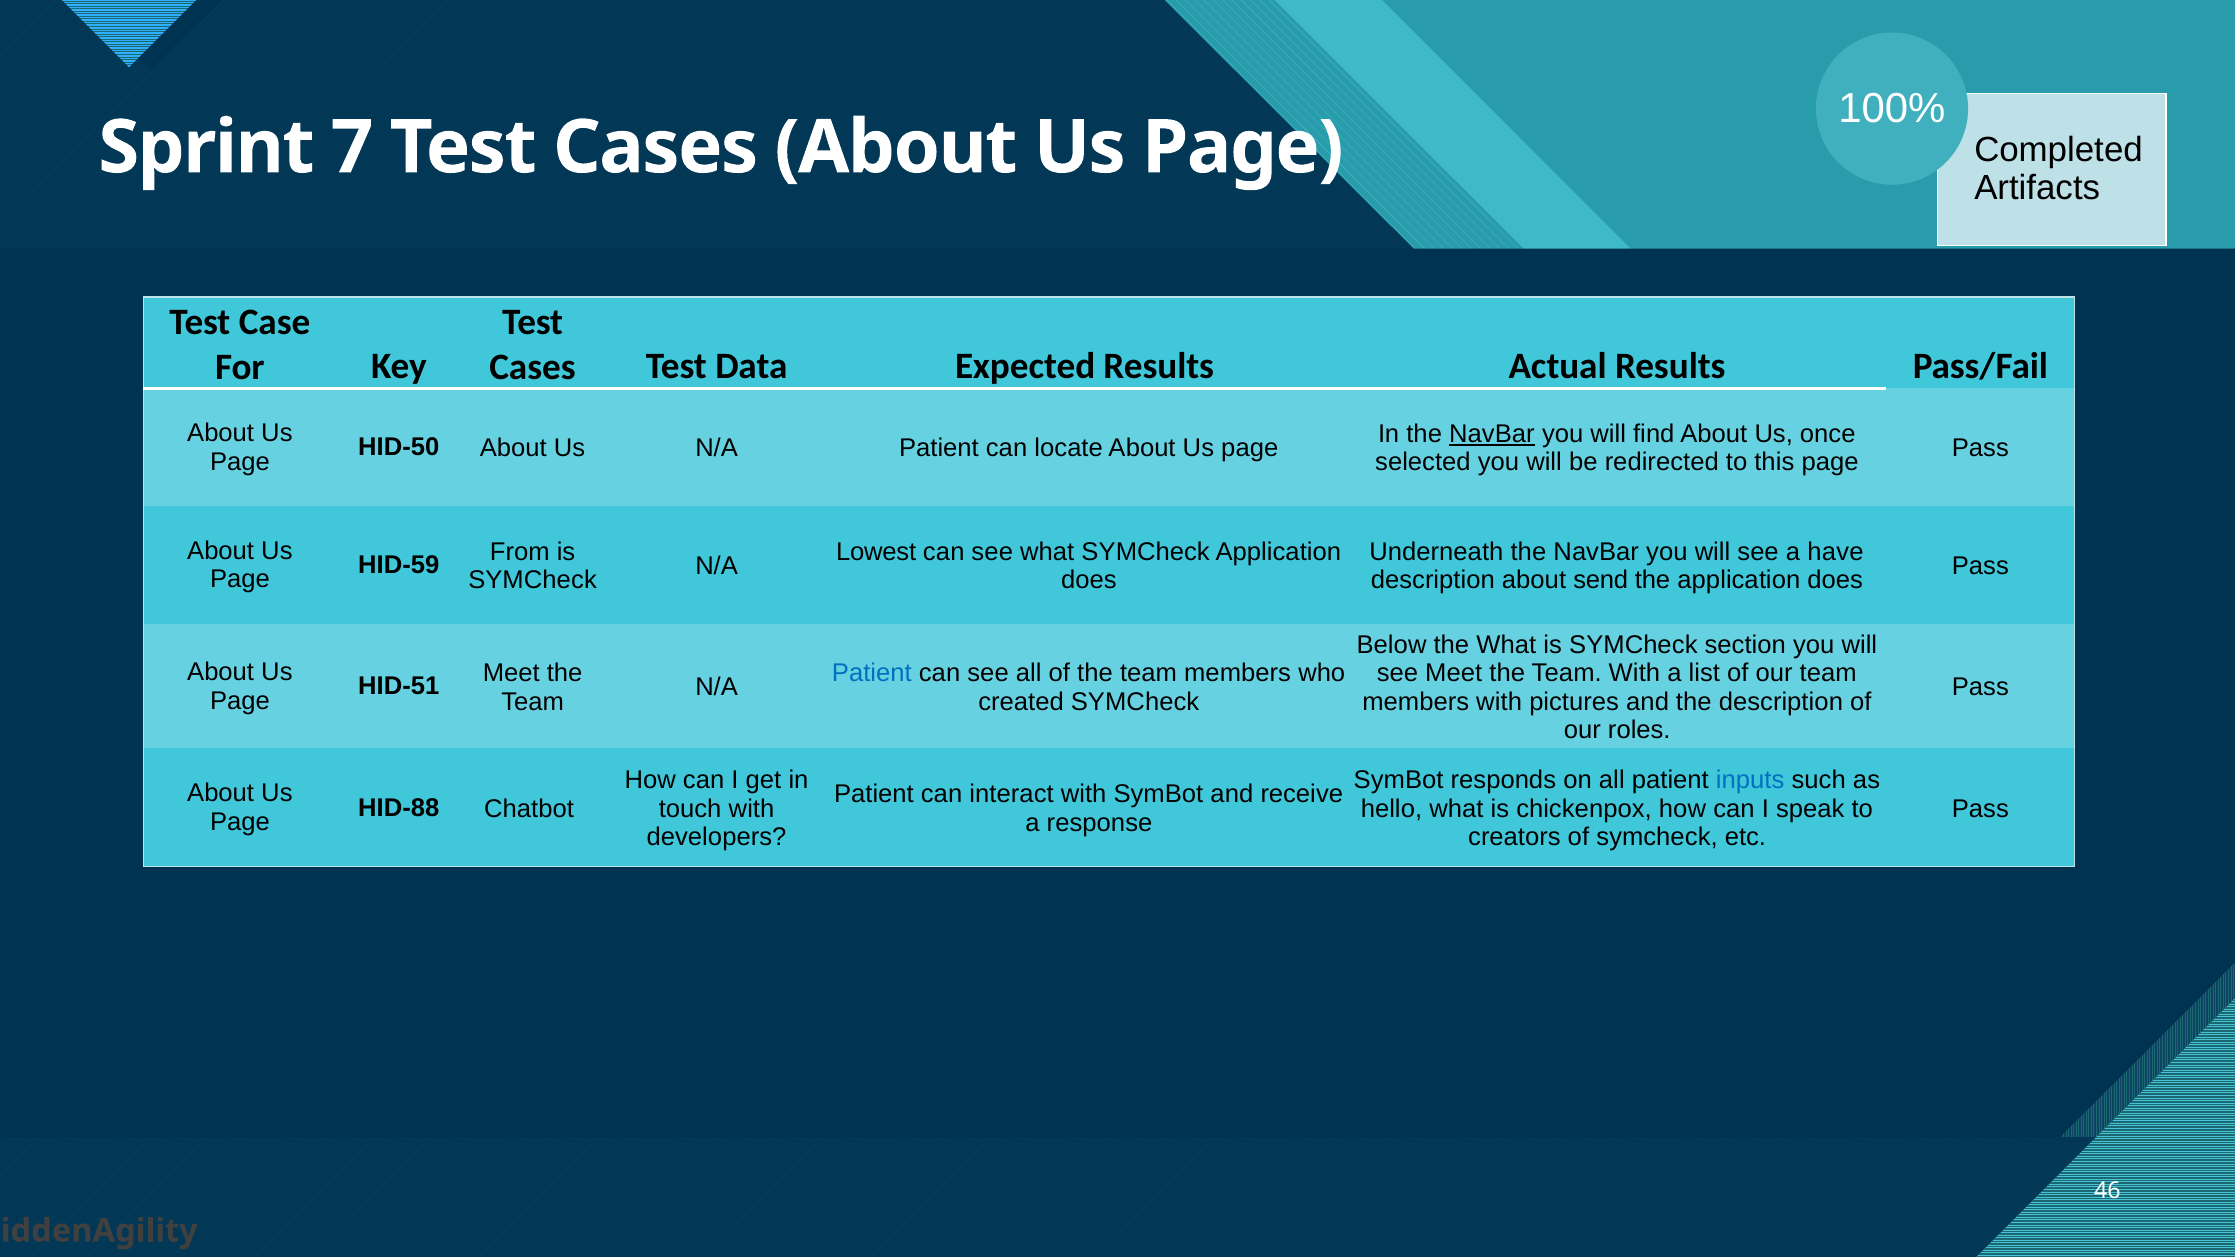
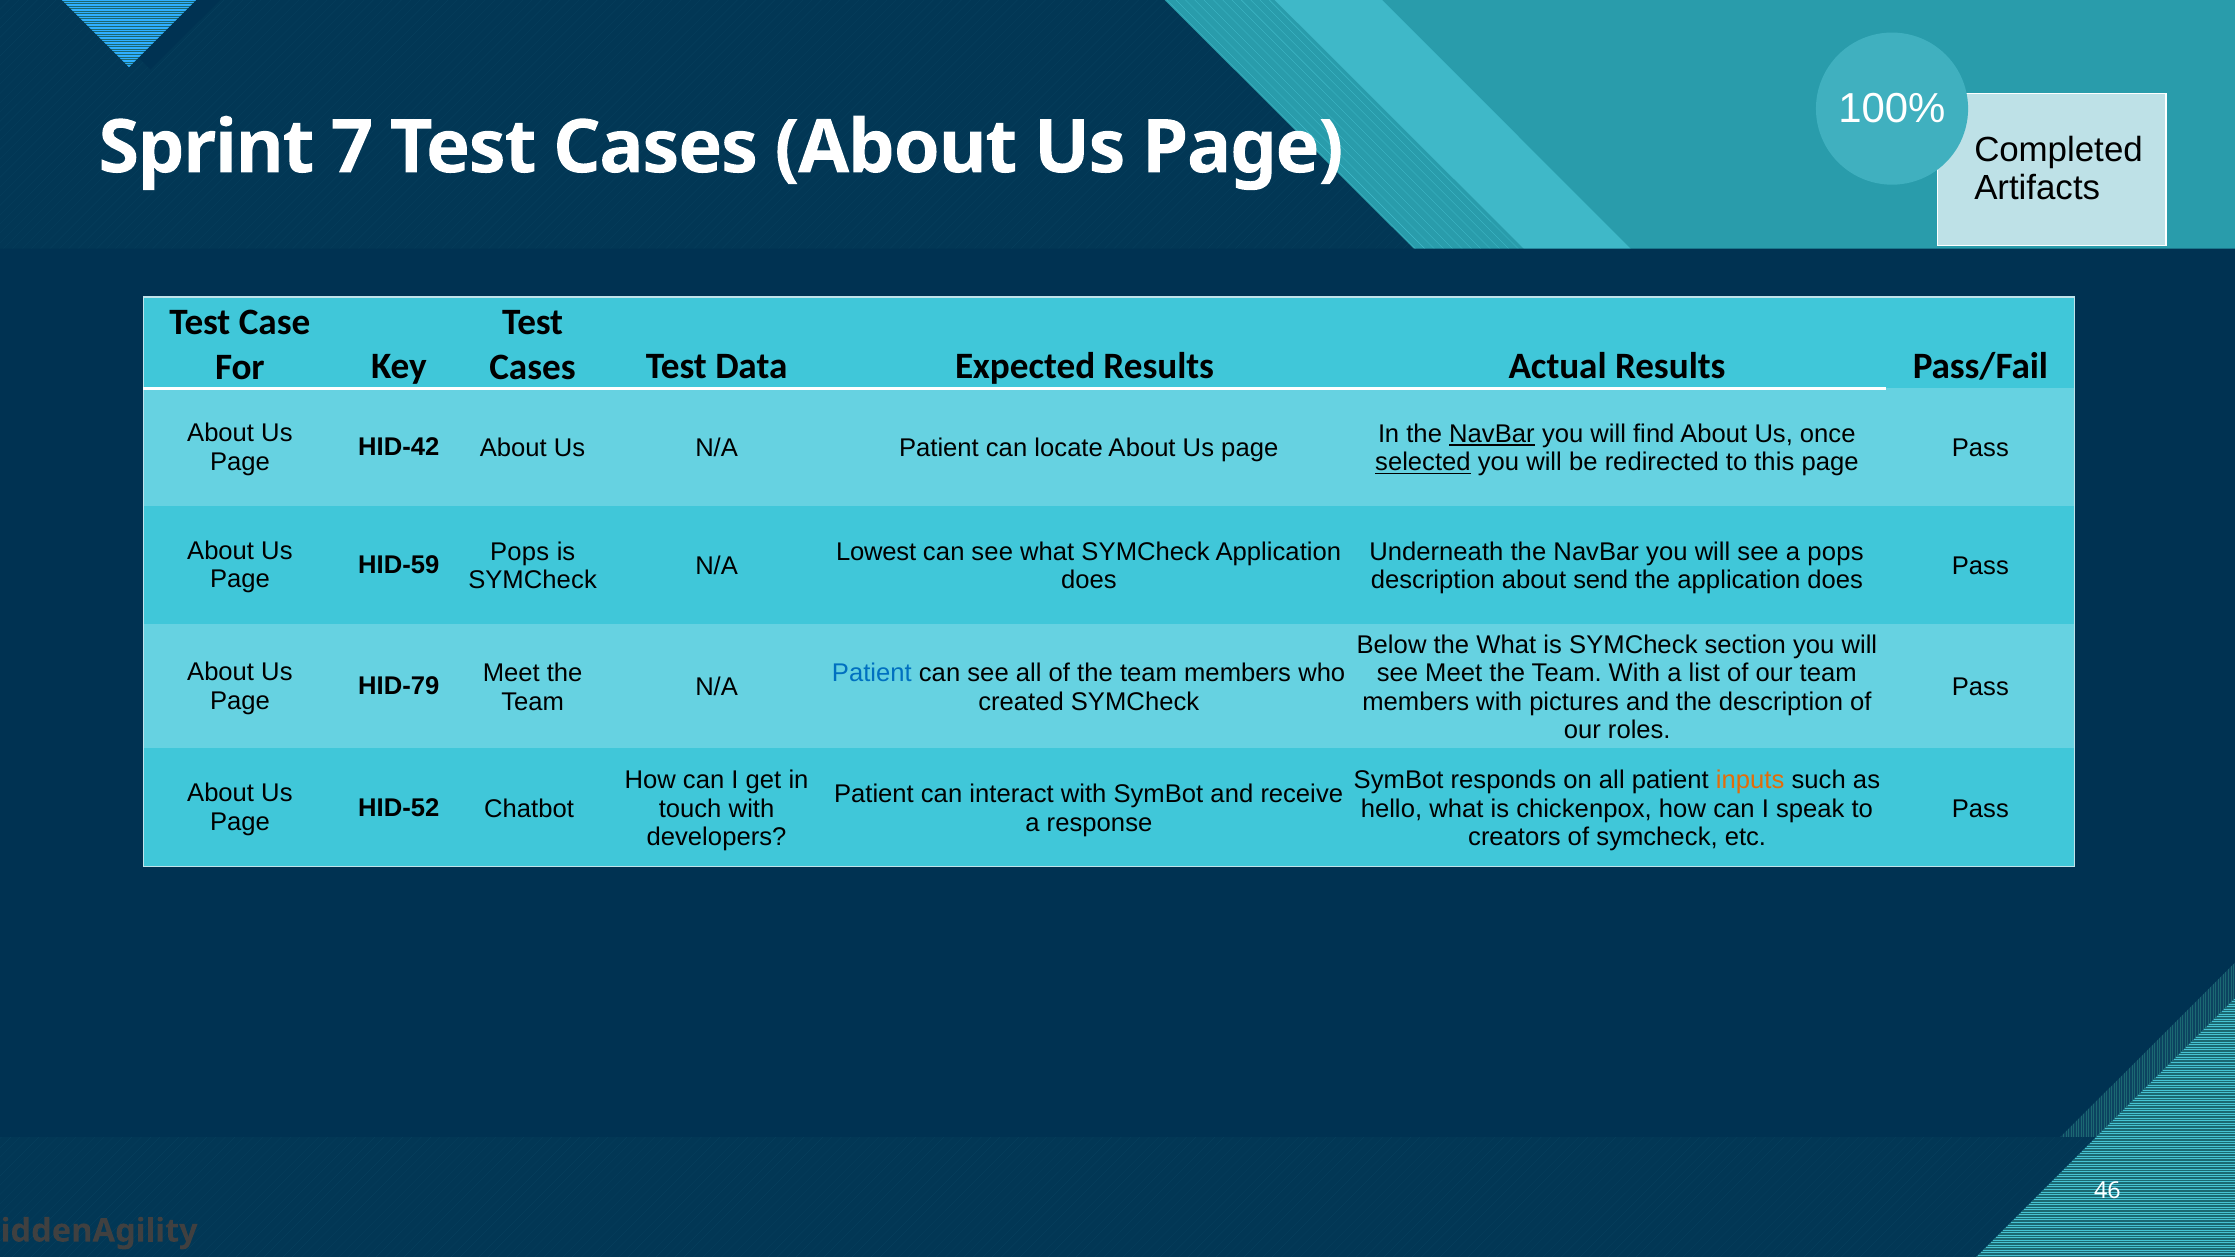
HID-50: HID-50 -> HID-42 (399, 448)
selected underline: none -> present (1423, 463)
From: From -> Pops (520, 552)
a have: have -> pops (1836, 552)
HID-51: HID-51 -> HID-79 (399, 687)
inputs colour: blue -> orange (1750, 780)
HID-88: HID-88 -> HID-52 (399, 808)
